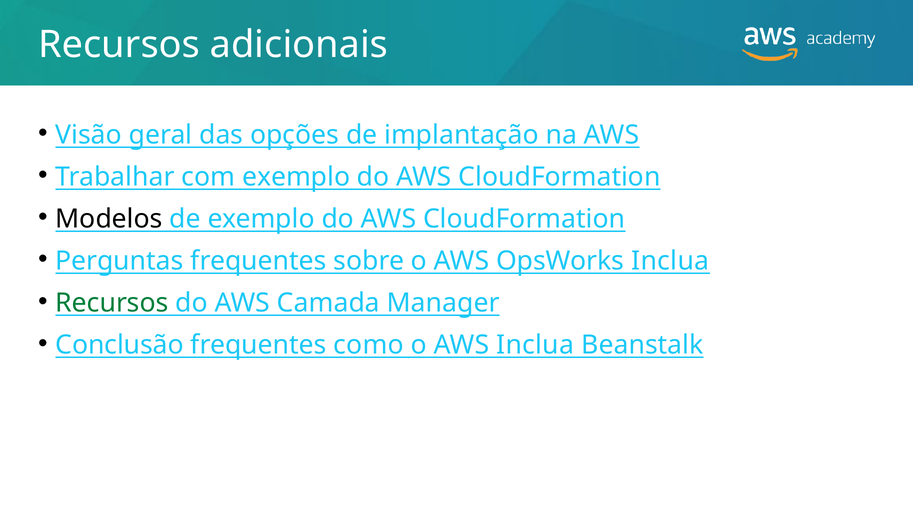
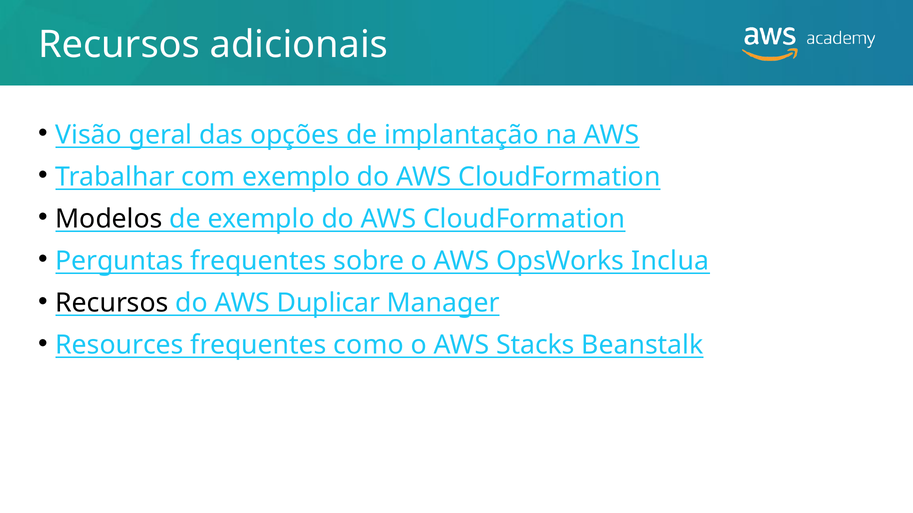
Recursos colour: green -> black (112, 303)
Camada: Camada -> Duplicar (329, 303)
Conclusão: Conclusão -> Resources (119, 346)
AWS Inclua: Inclua -> Stacks (535, 346)
